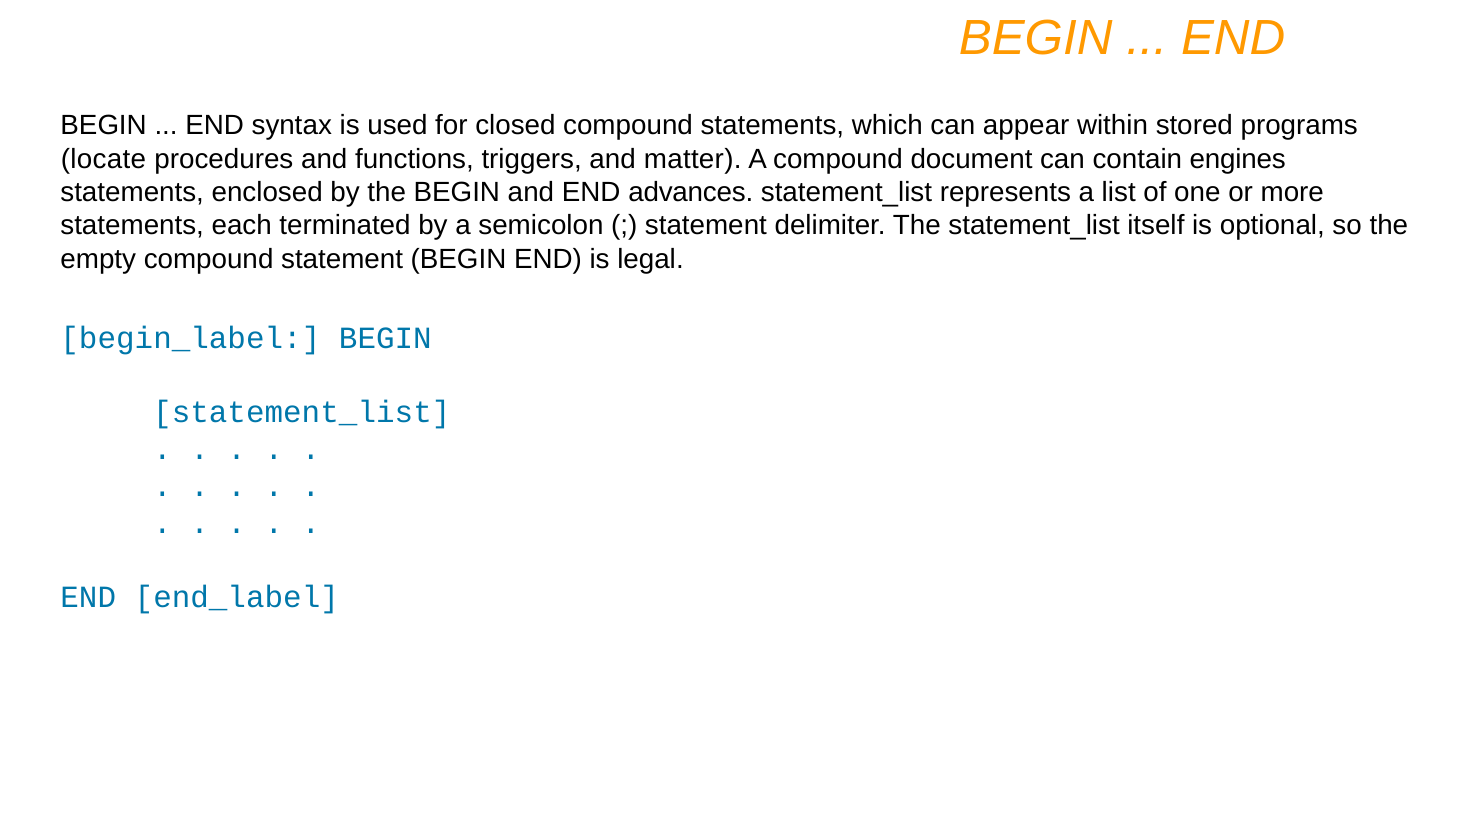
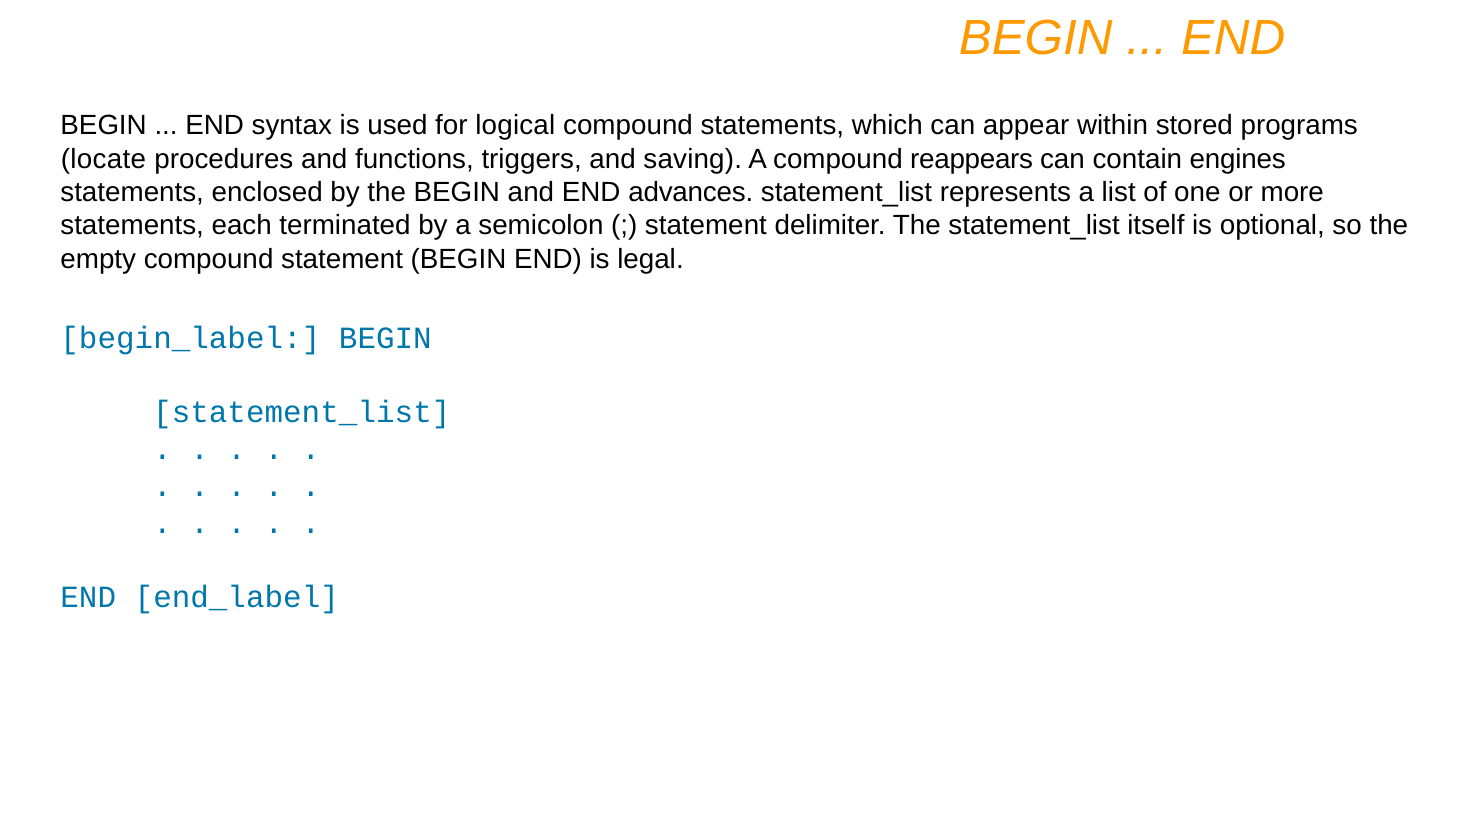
closed: closed -> logical (515, 126)
matter: matter -> saving (693, 159)
document: document -> reappears (972, 159)
